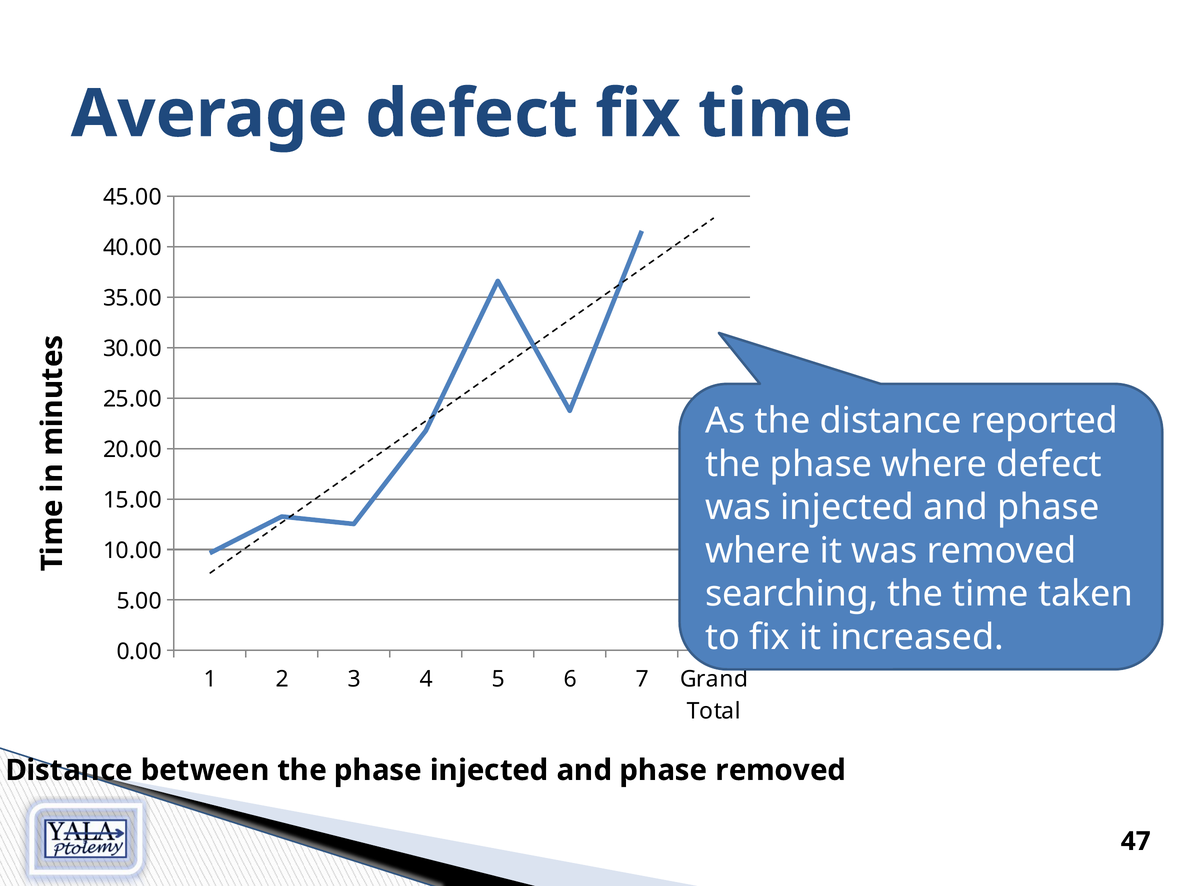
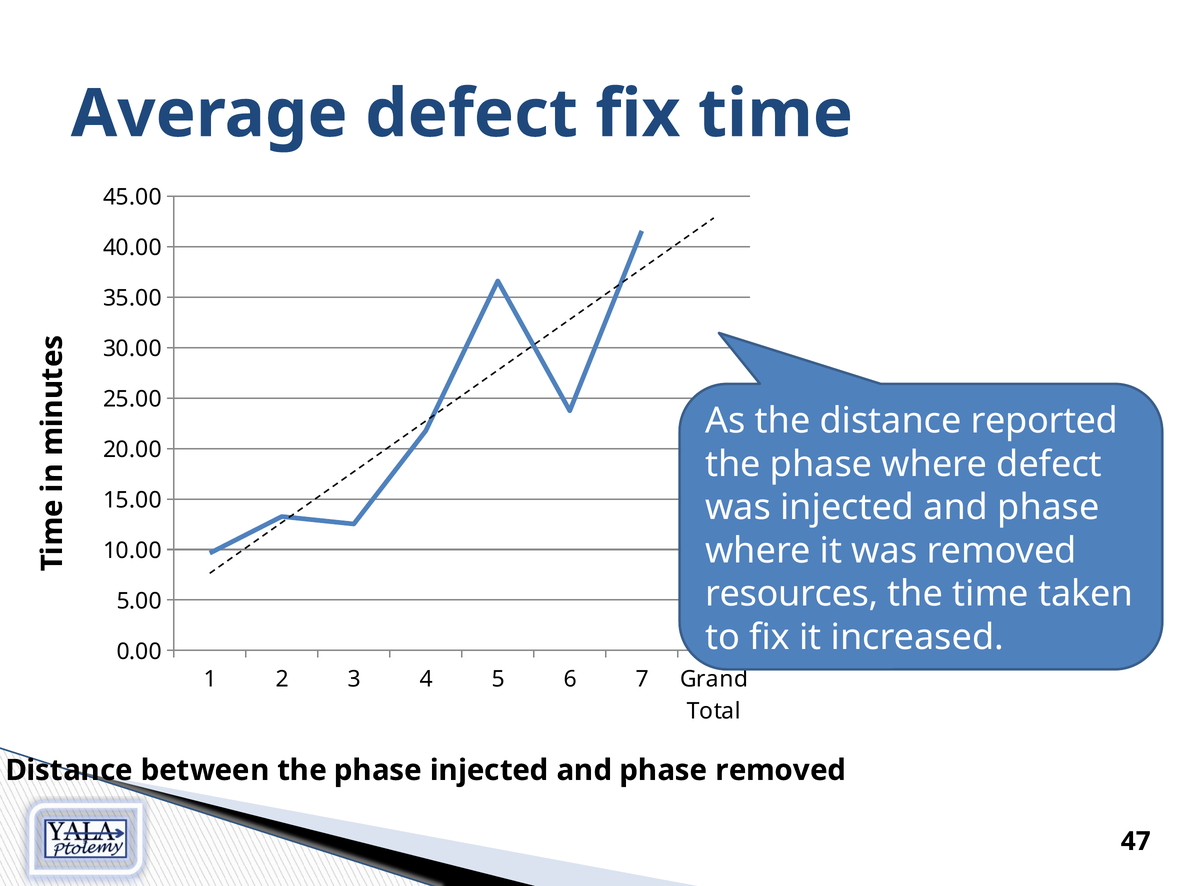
searching: searching -> resources (792, 594)
